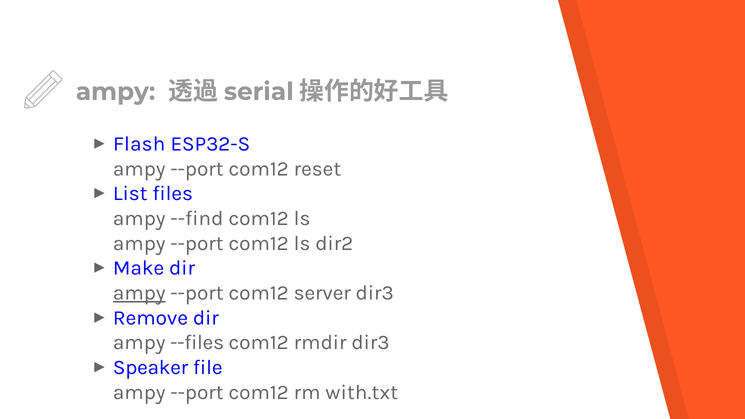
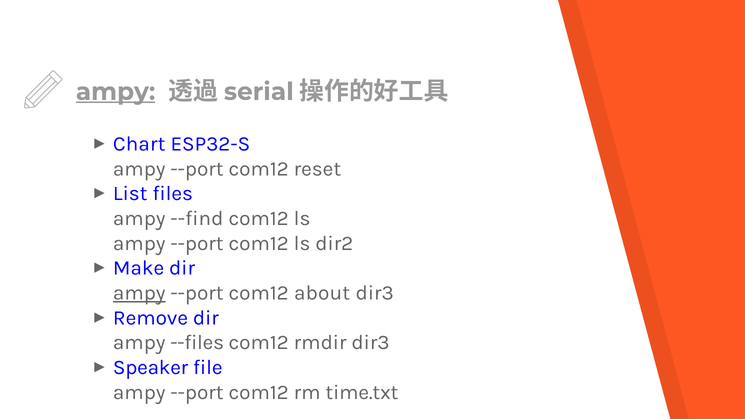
ampy underline: none -> present (116, 92)
Flash: Flash -> Chart (139, 144)
server: server -> about (322, 293)
with.txt: with.txt -> time.txt (362, 392)
